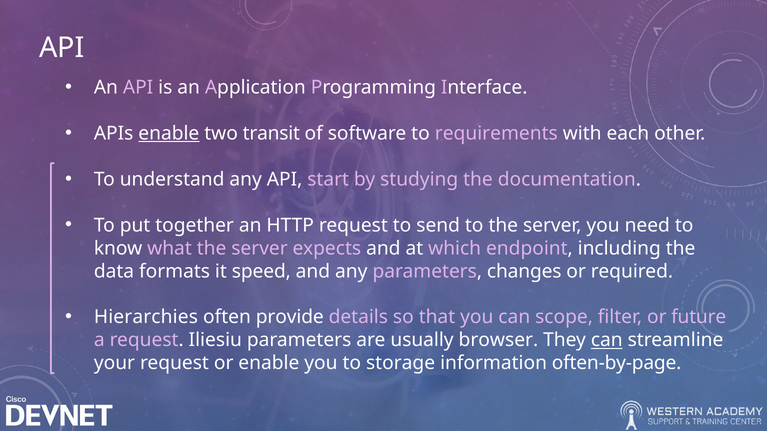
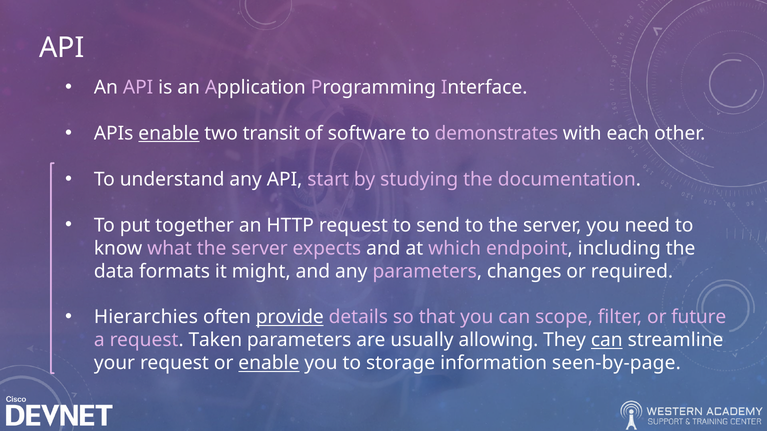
requirements: requirements -> demonstrates (496, 133)
speed: speed -> might (261, 271)
provide underline: none -> present (290, 317)
Iliesiu: Iliesiu -> Taken (215, 340)
browser: browser -> allowing (498, 340)
enable underline: none -> present (269, 364)
often-by-page: often-by-page -> seen-by-page (616, 364)
